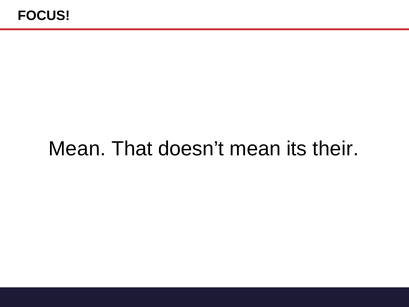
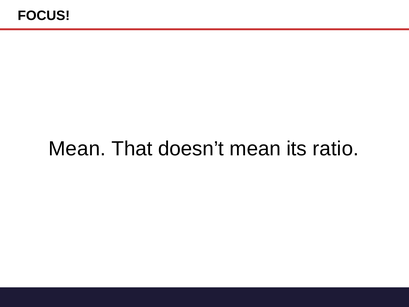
their: their -> ratio (336, 149)
